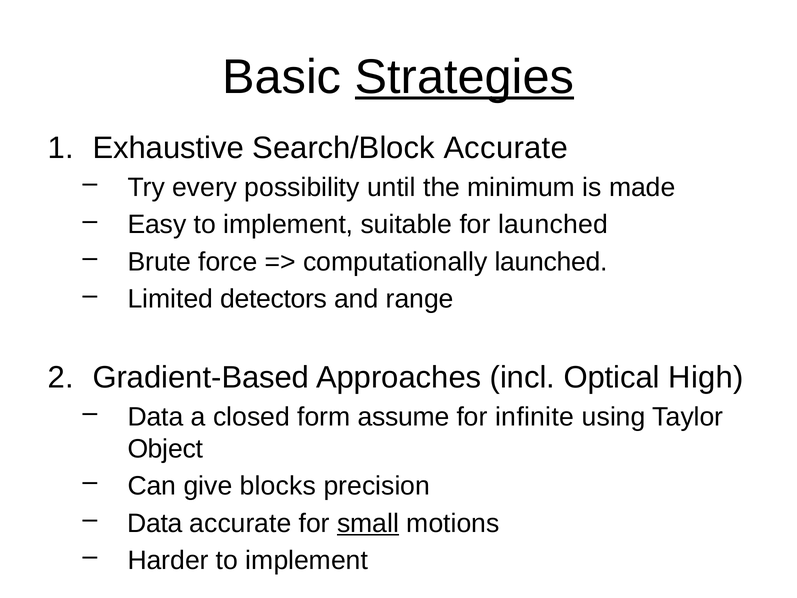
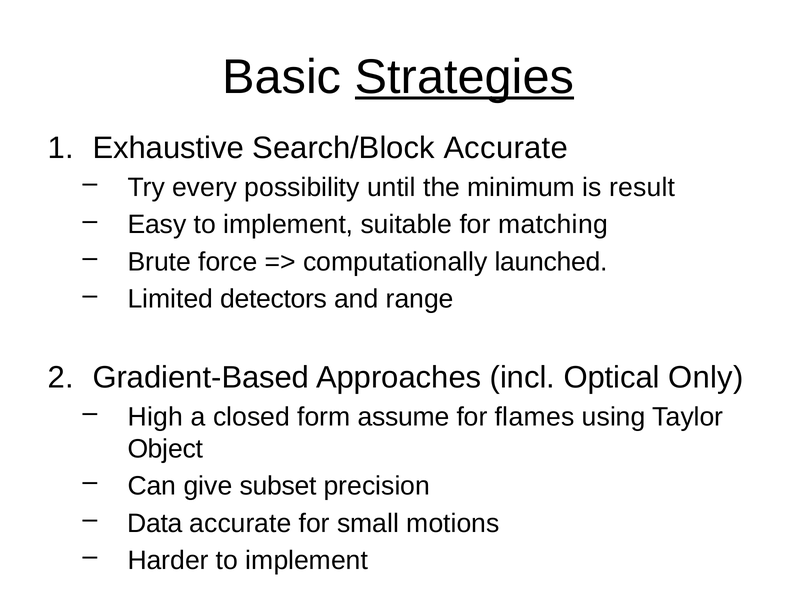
made: made -> result (642, 187)
for launched: launched -> matching (553, 225)
High: High -> Only (706, 377)
Data: Data -> High (155, 417)
infinite: infinite -> flames (535, 417)
blocks: blocks -> subset (278, 486)
small underline: present -> none (368, 523)
